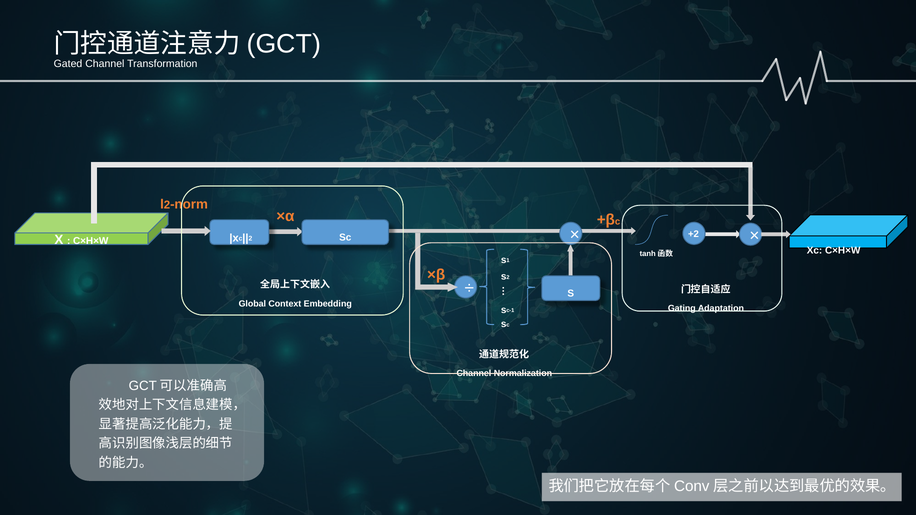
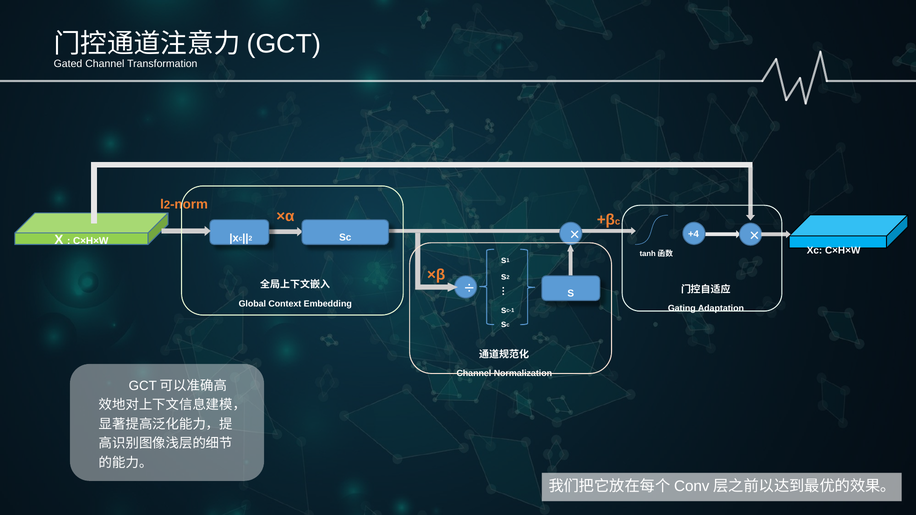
+2: +2 -> +4 (693, 234)
